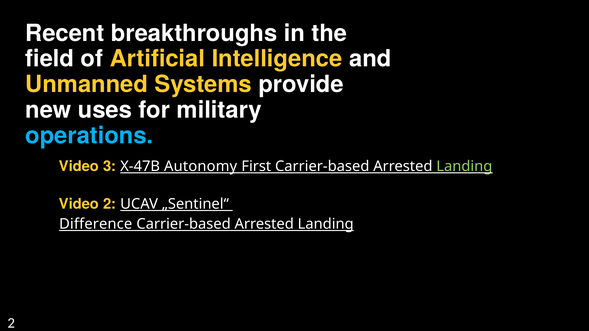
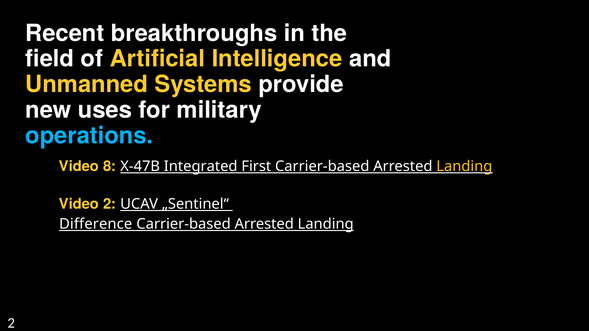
3: 3 -> 8 (110, 166)
Autonomy: Autonomy -> Integrated (201, 166)
Landing colour: light green -> yellow (464, 166)
